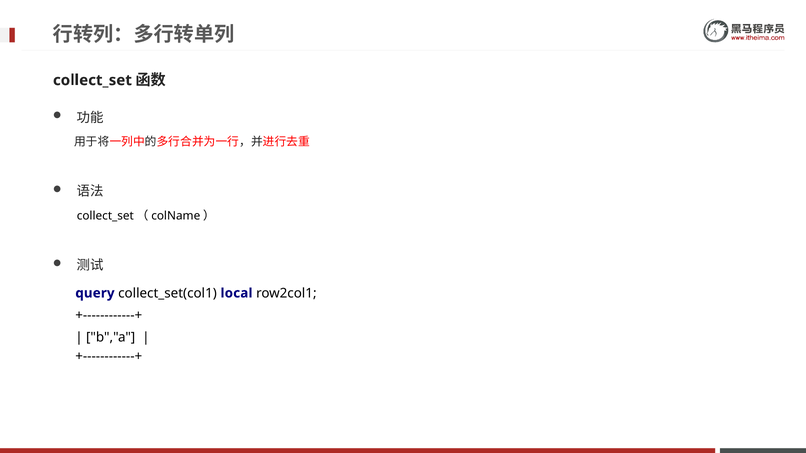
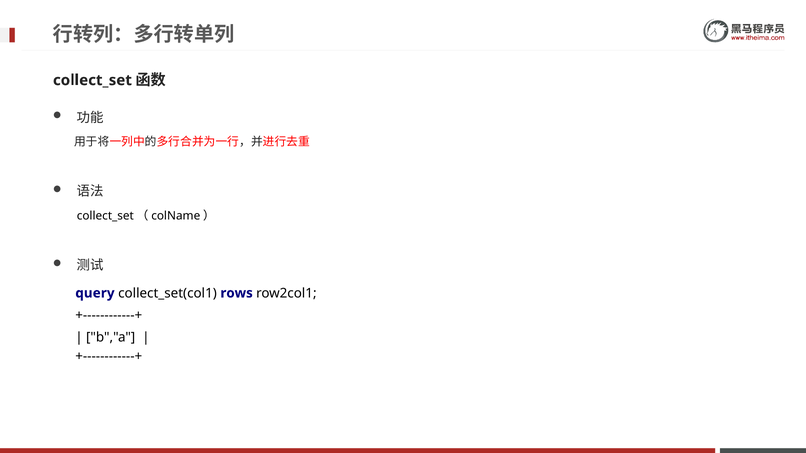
local: local -> rows (237, 293)
